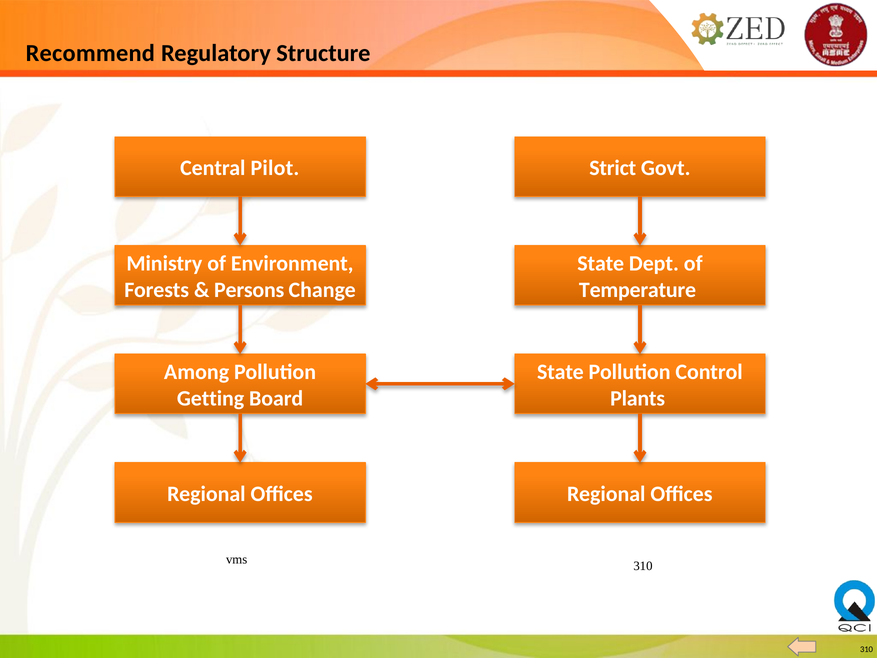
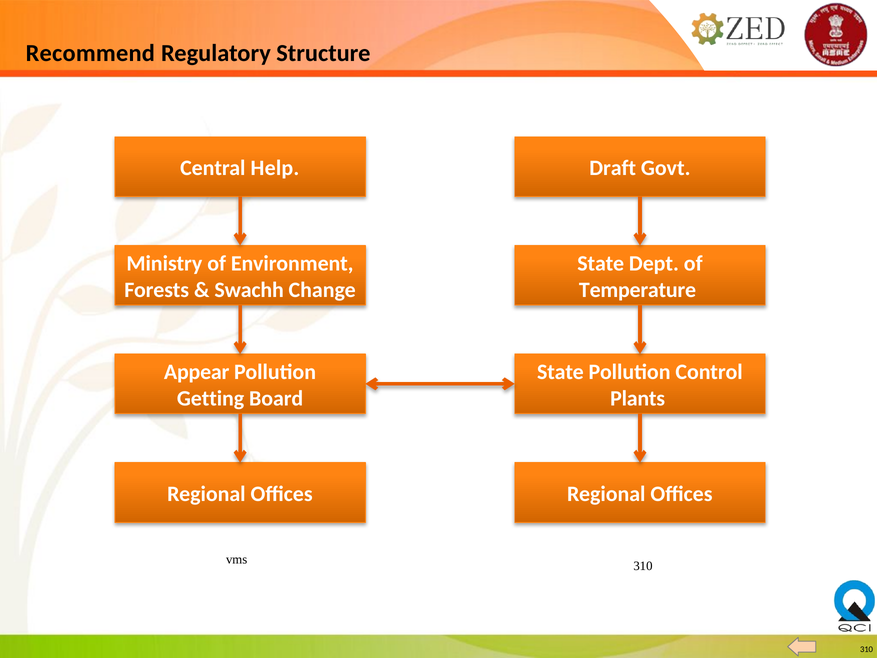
Pilot: Pilot -> Help (275, 168)
Strict: Strict -> Draft (613, 168)
Persons: Persons -> Swachh (249, 290)
Among: Among -> Appear (197, 372)
